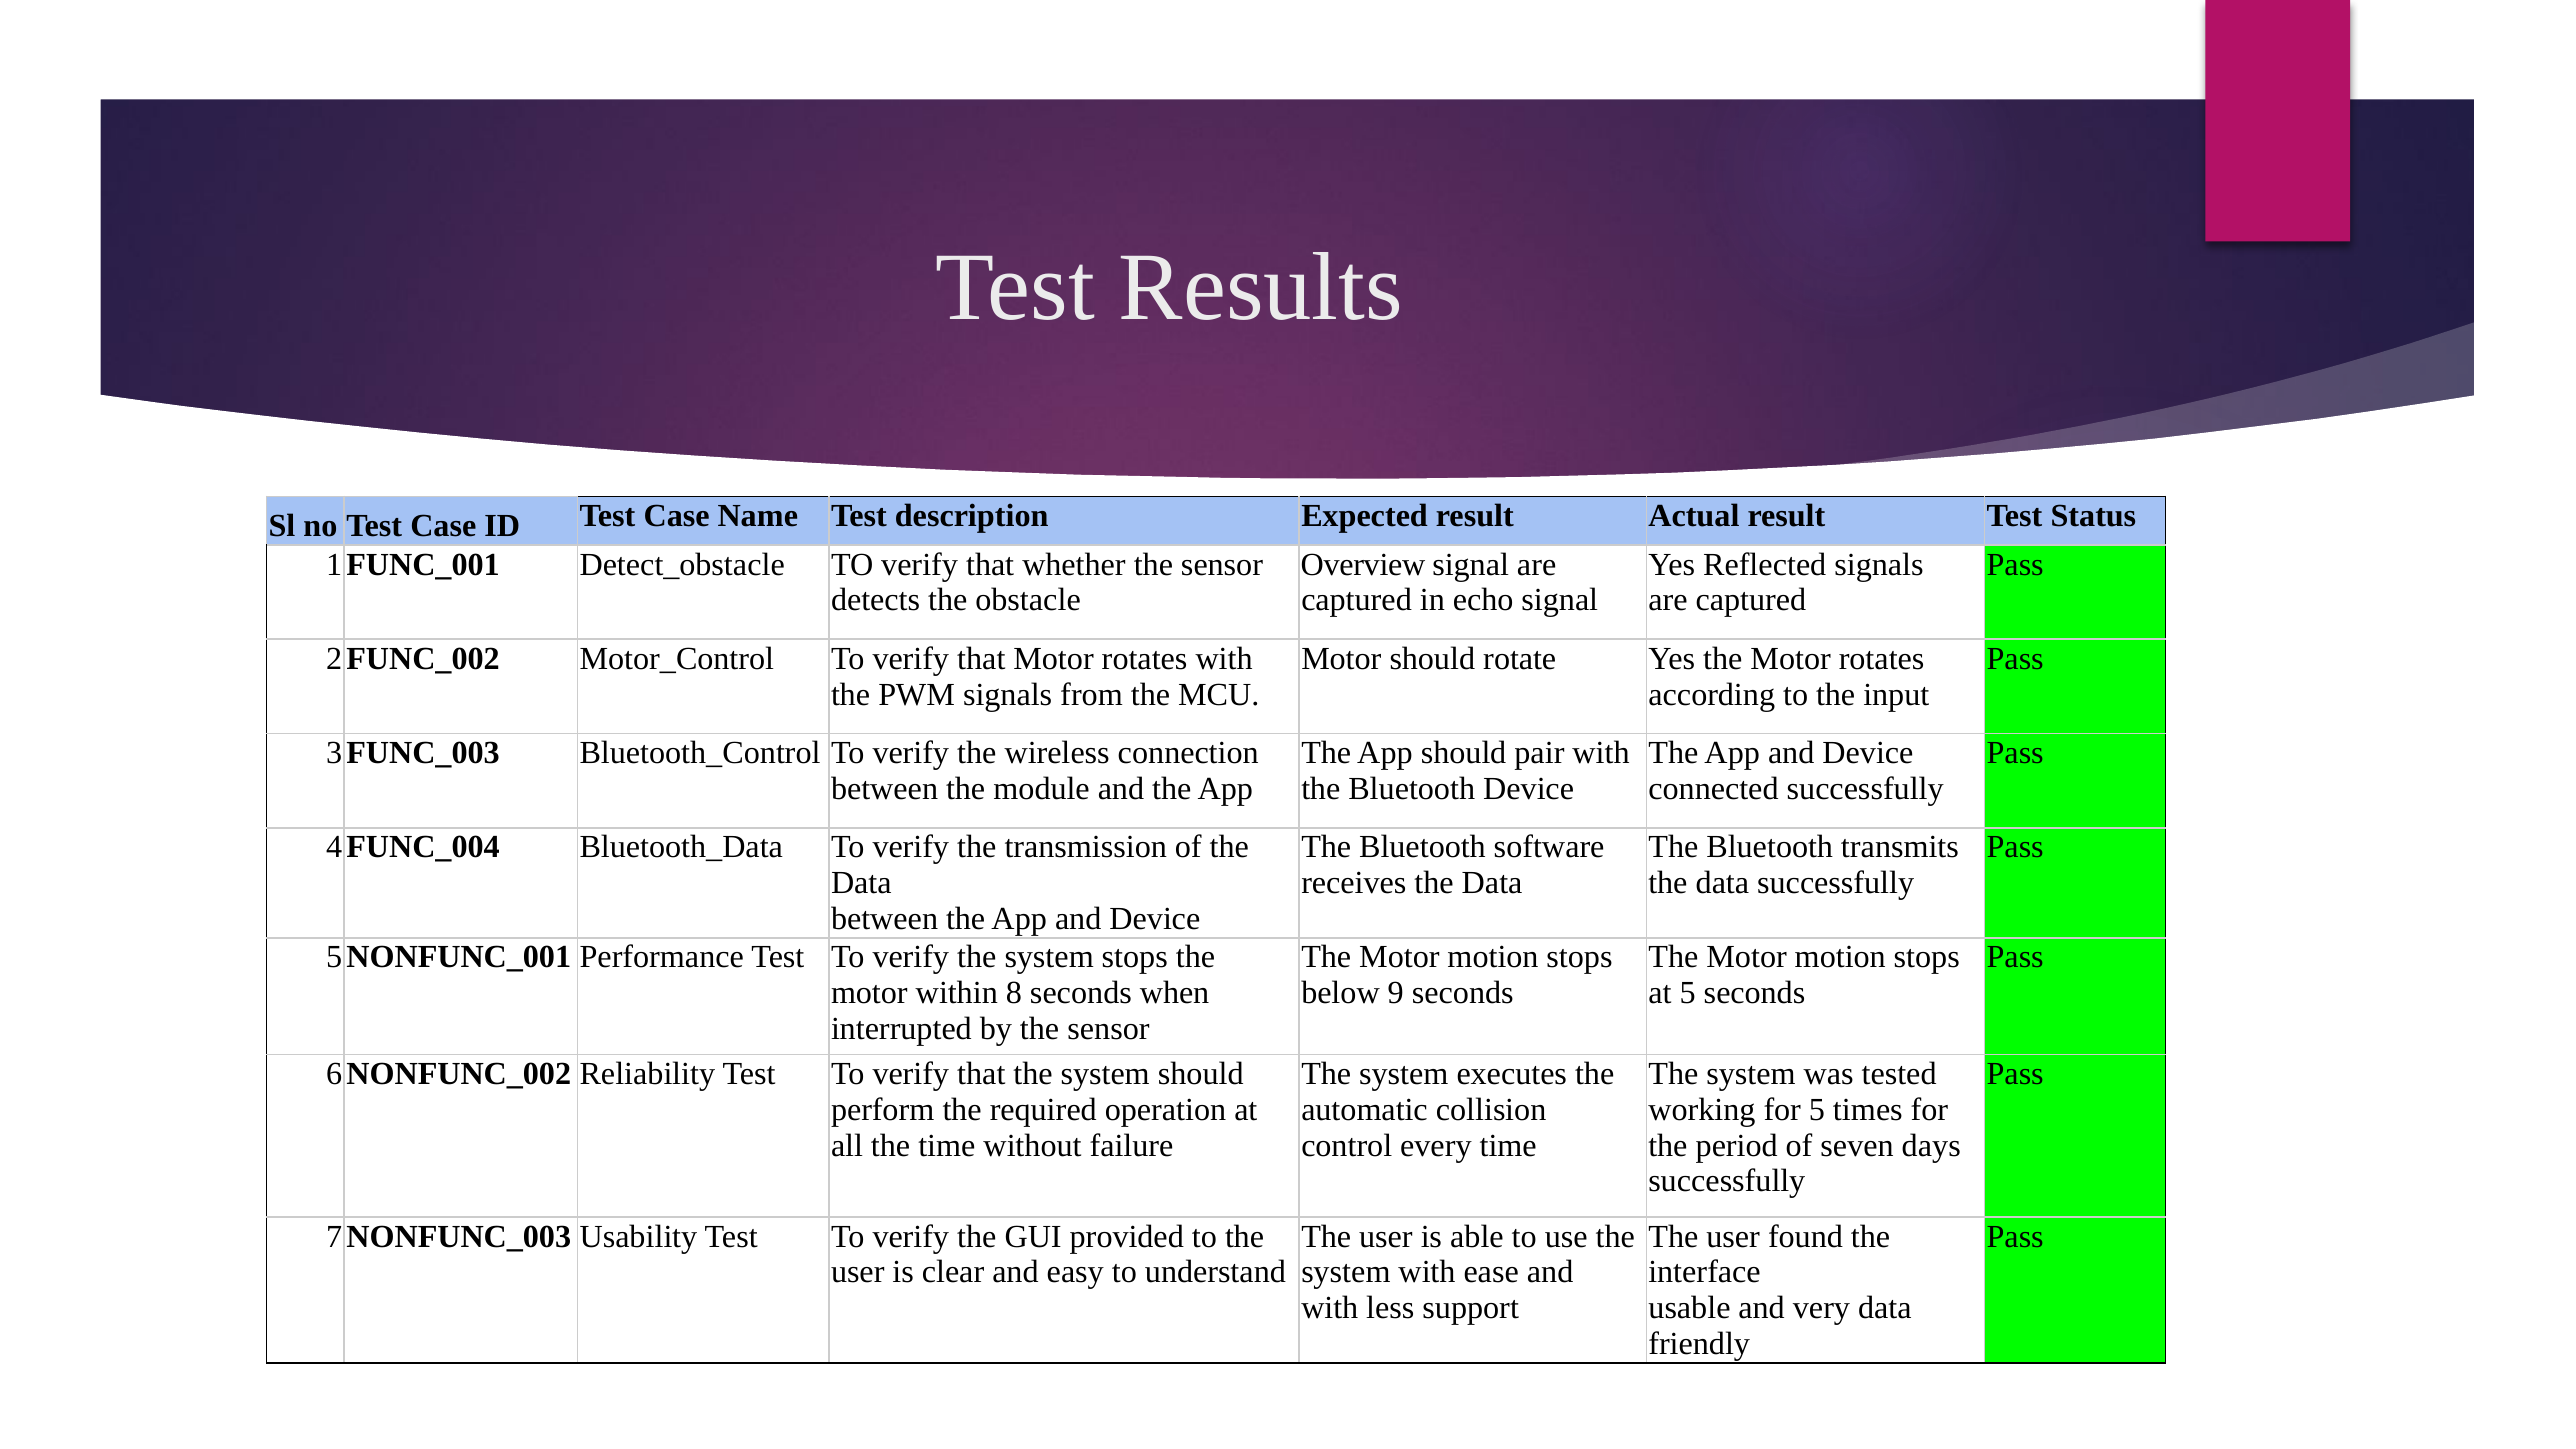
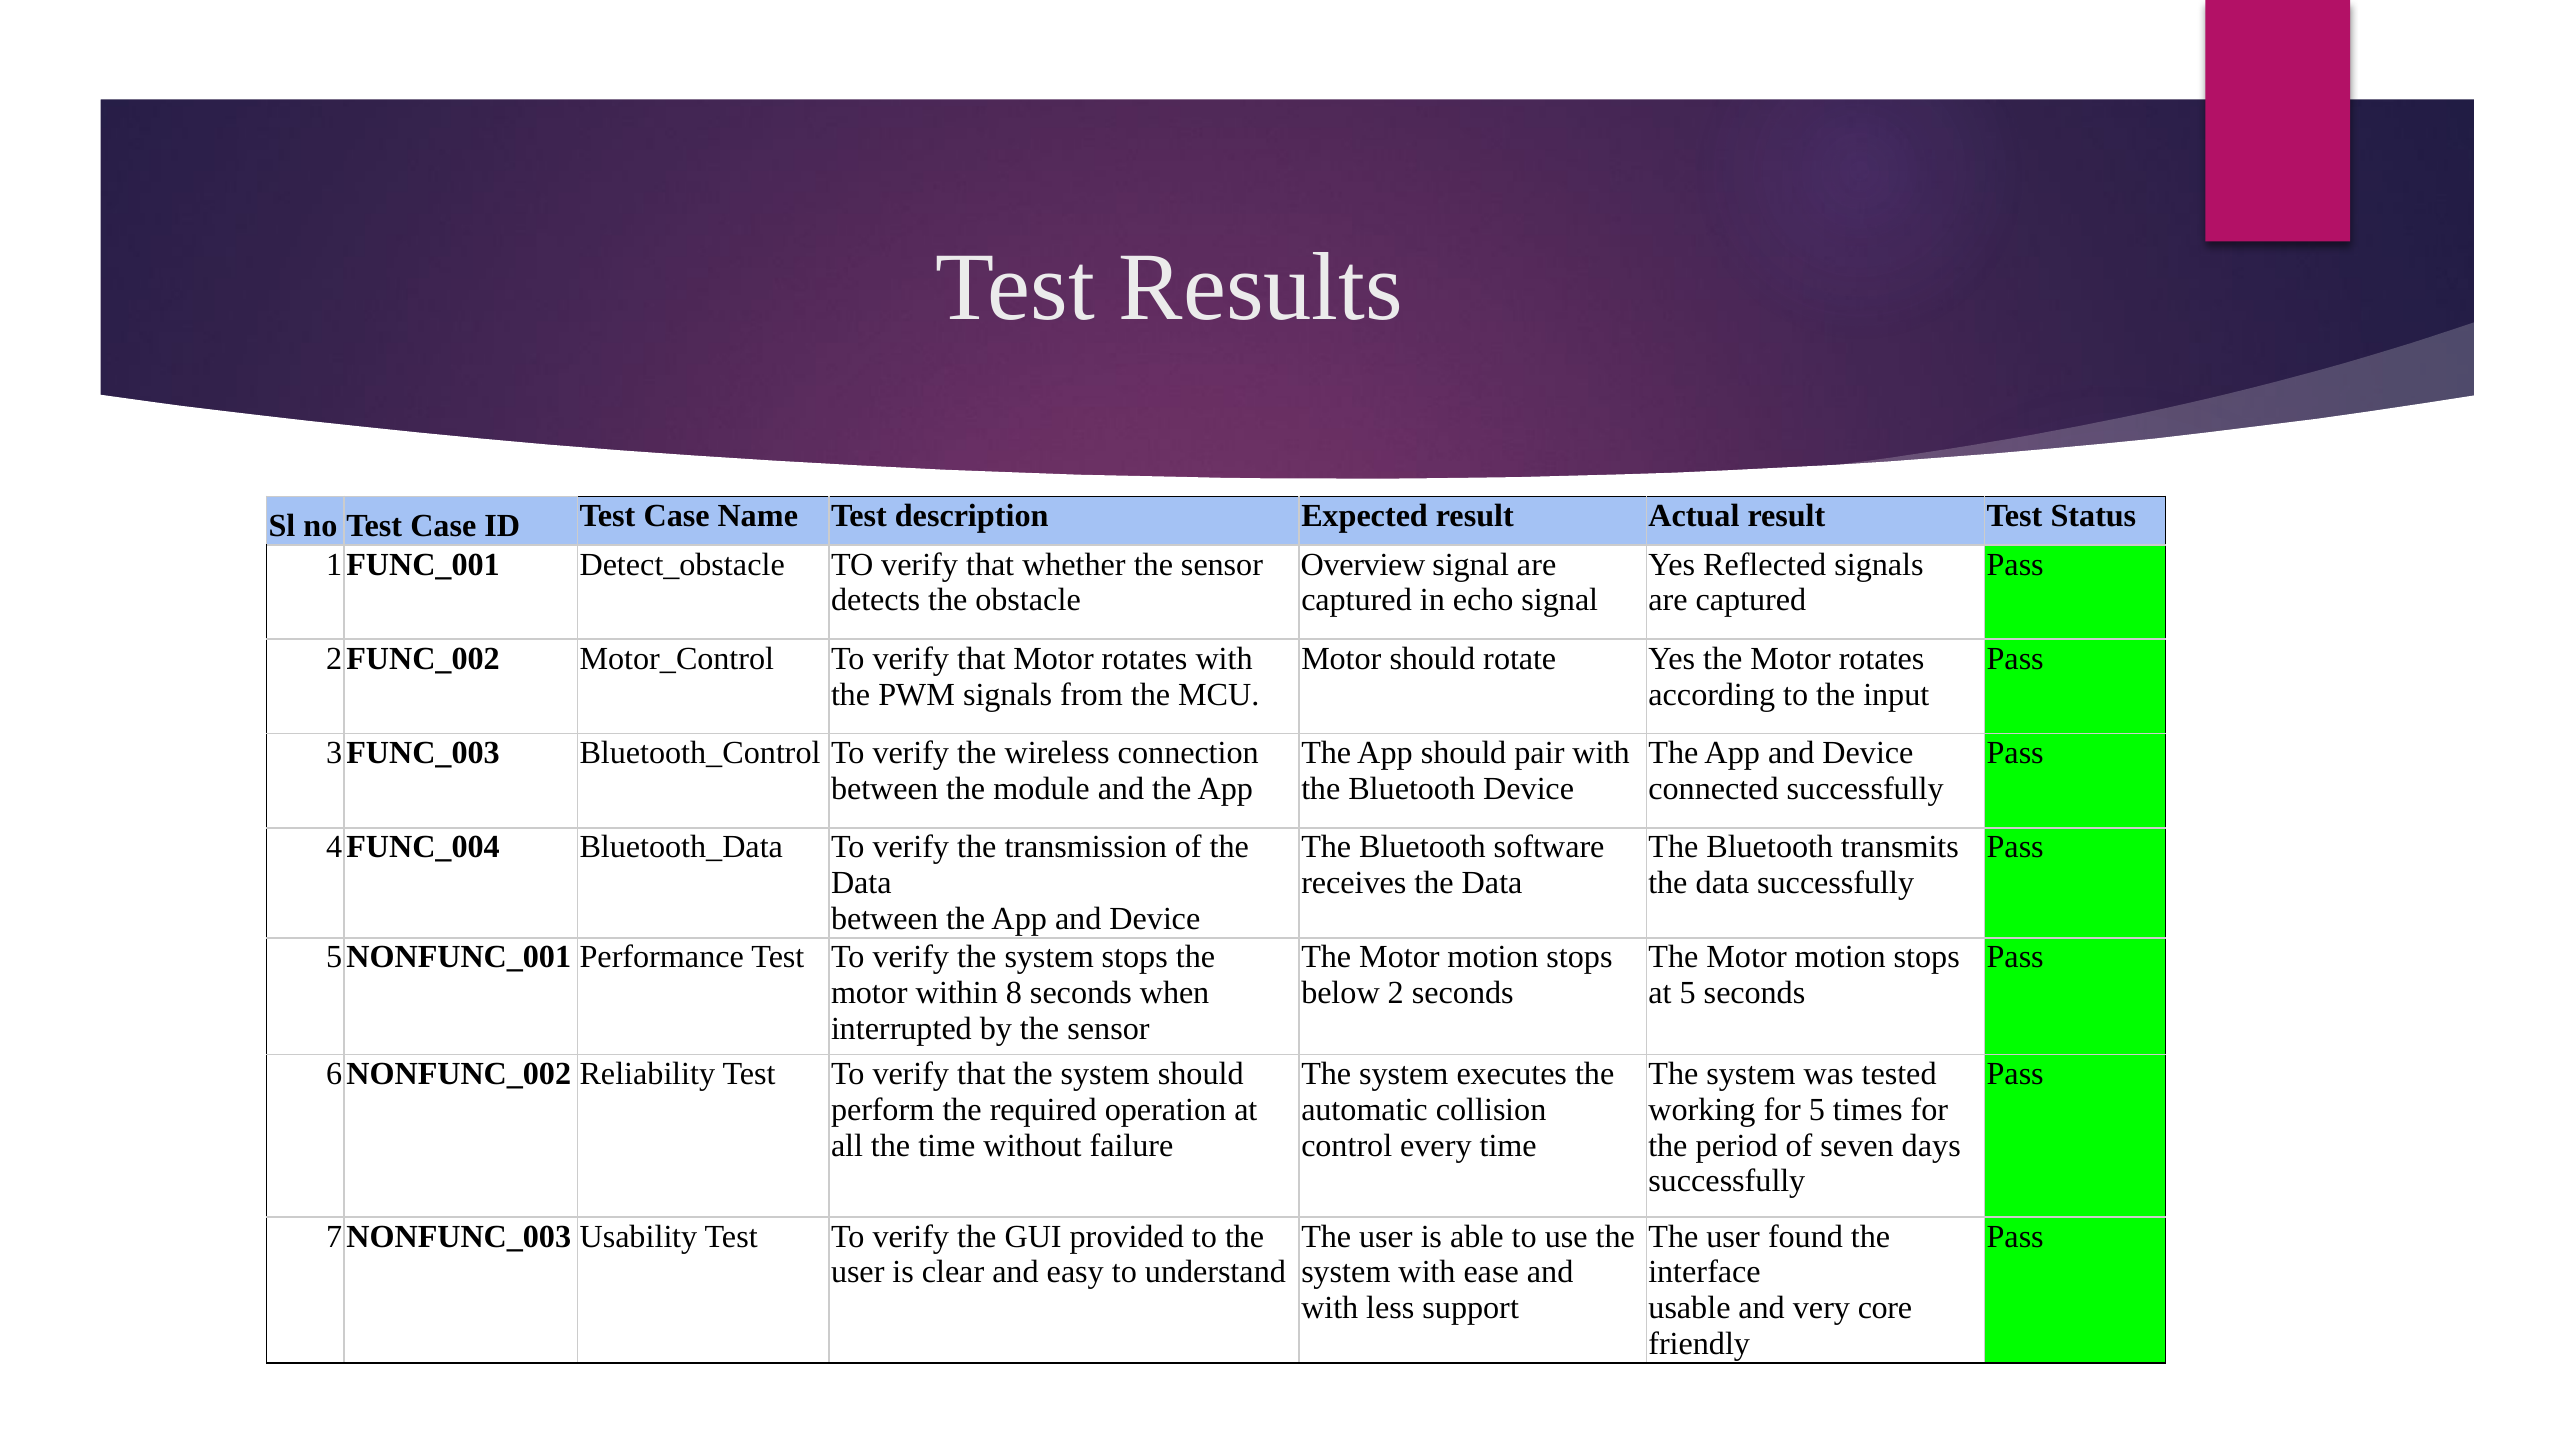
9: 9 -> 2 (1396, 993)
very data: data -> core (1885, 1308)
